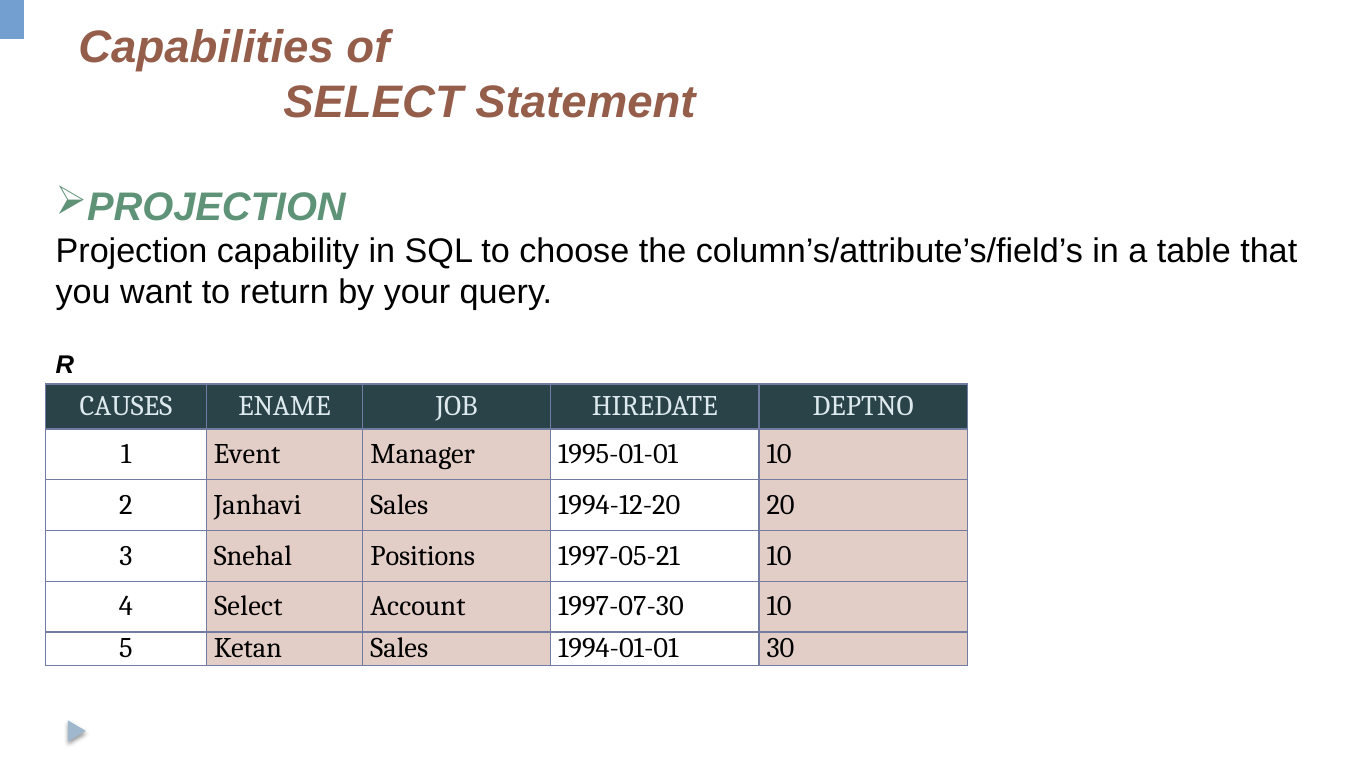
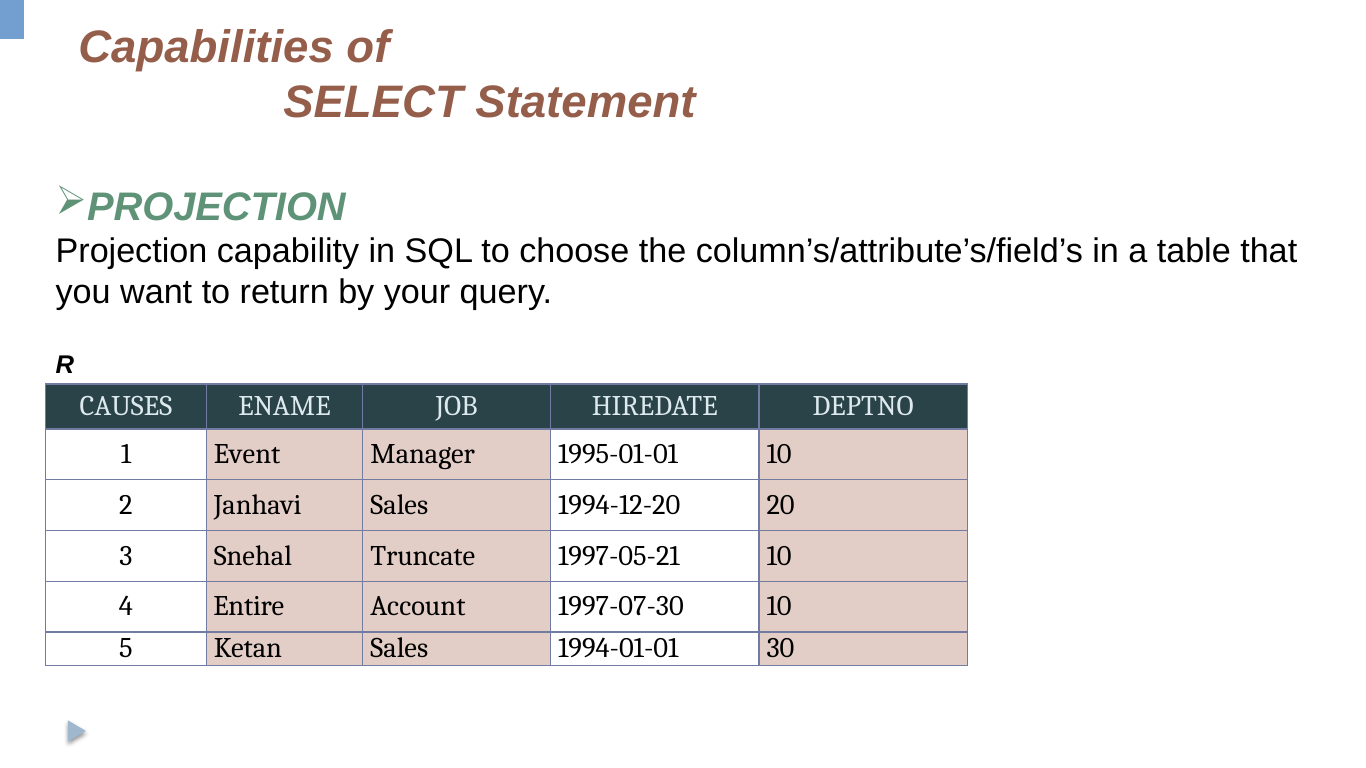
Positions: Positions -> Truncate (423, 556)
4 Select: Select -> Entire (249, 607)
